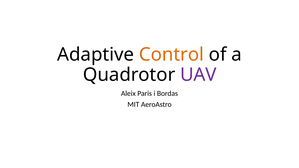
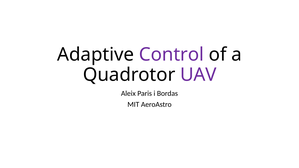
Control colour: orange -> purple (171, 55)
